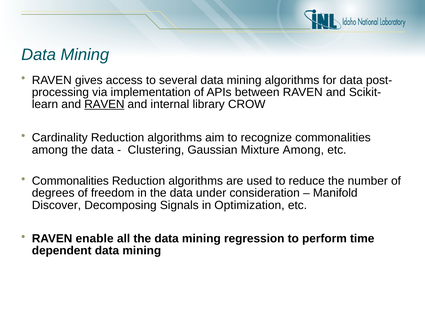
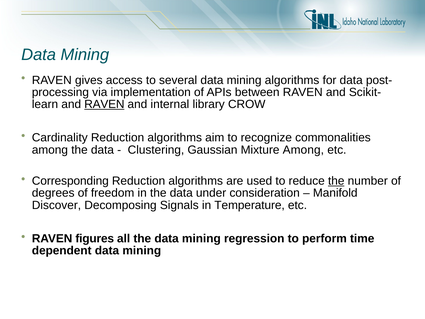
Commonalities: Commonalities -> Corresponding (70, 181)
the underline: none -> present (336, 181)
Optimization: Optimization -> Temperature (250, 205)
enable: enable -> figures (95, 238)
